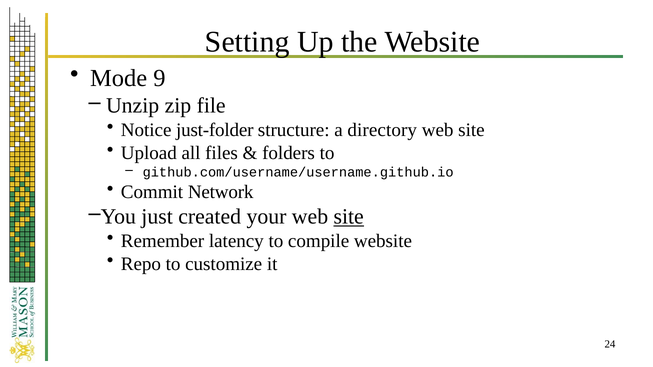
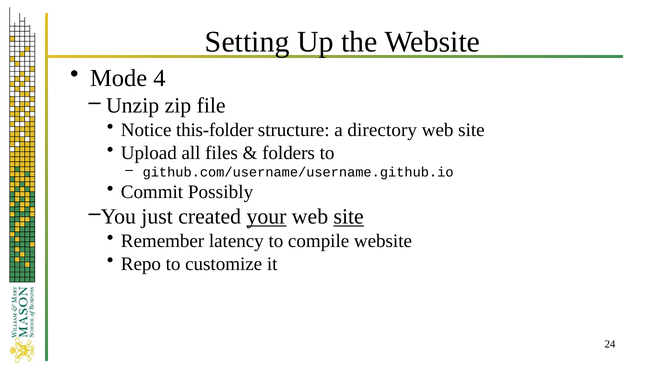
9: 9 -> 4 (159, 78)
just-folder: just-folder -> this-folder (215, 130)
Network: Network -> Possibly (221, 192)
your underline: none -> present (266, 217)
